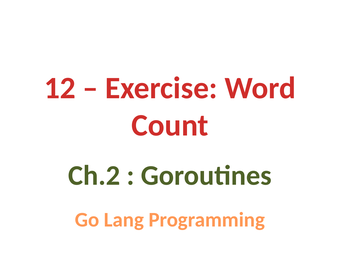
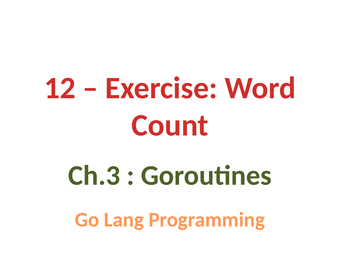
Ch.2: Ch.2 -> Ch.3 (94, 176)
